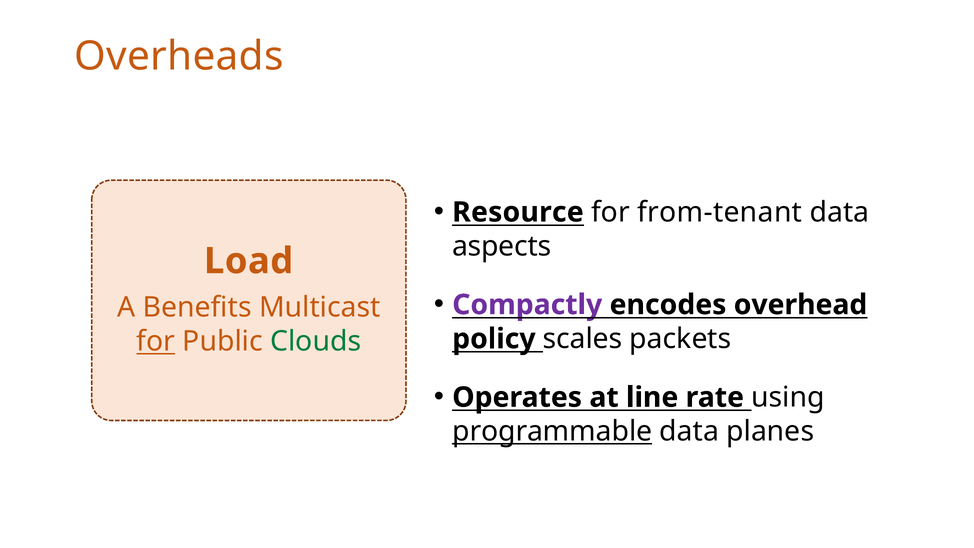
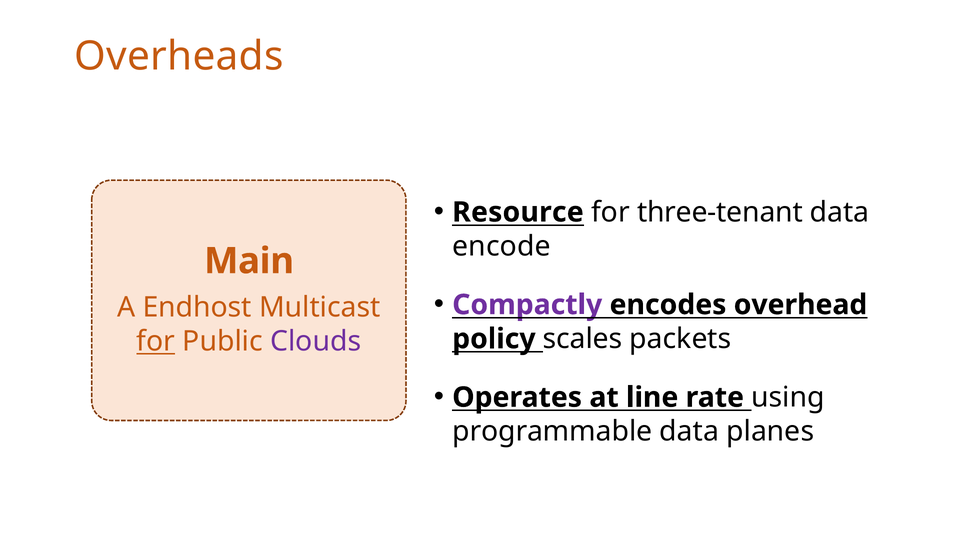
from-tenant: from-tenant -> three-tenant (720, 212)
aspects: aspects -> encode (501, 246)
Load: Load -> Main (249, 261)
Benefits: Benefits -> Endhost (197, 307)
Clouds colour: green -> purple (316, 341)
programmable underline: present -> none (552, 431)
